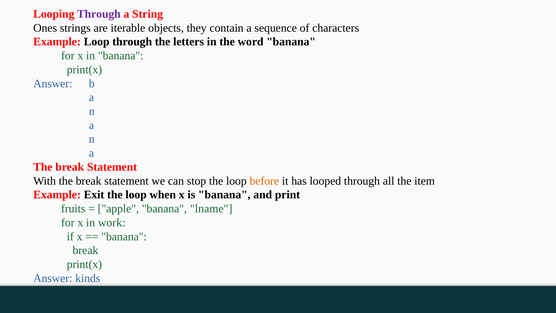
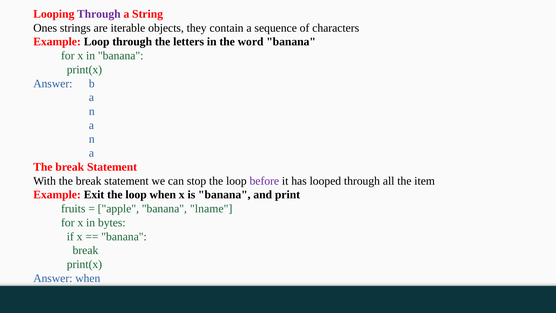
before colour: orange -> purple (264, 181)
work: work -> bytes (112, 222)
Answer kinds: kinds -> when (88, 278)
